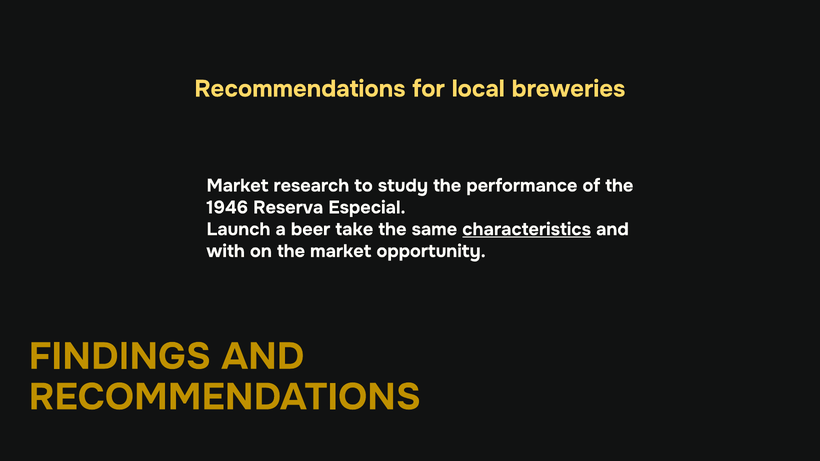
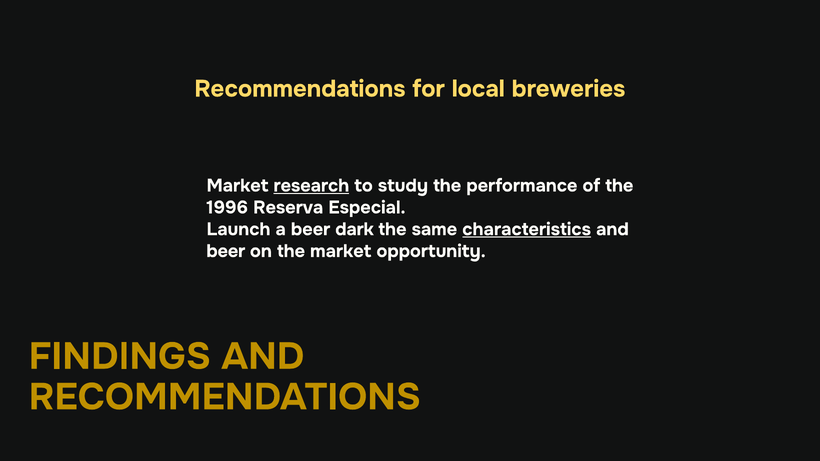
research underline: none -> present (311, 186)
1946: 1946 -> 1996 (227, 208)
take: take -> dark (354, 229)
with: with -> beer (226, 251)
